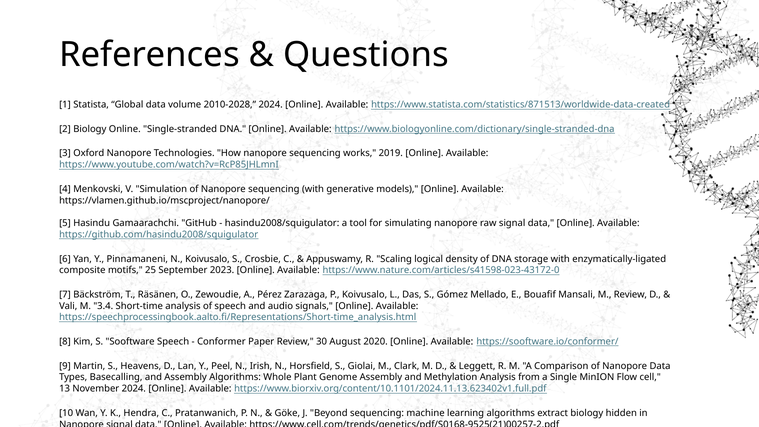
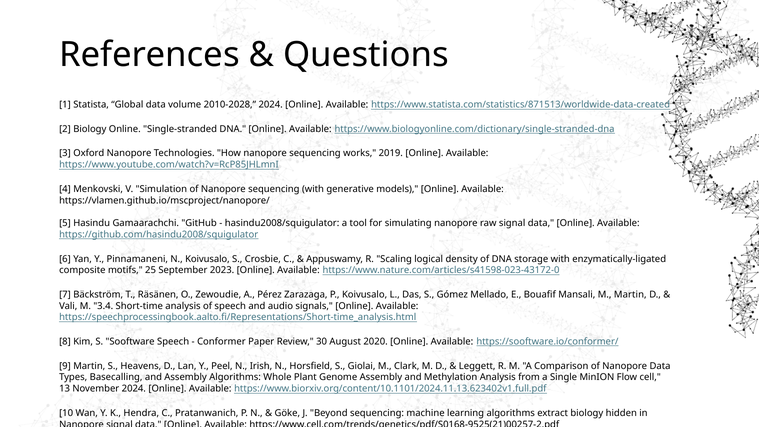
M Review: Review -> Martin (630, 295)
